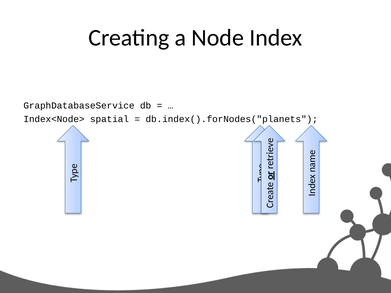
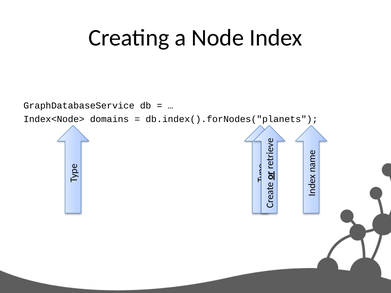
spatial: spatial -> domains (109, 119)
